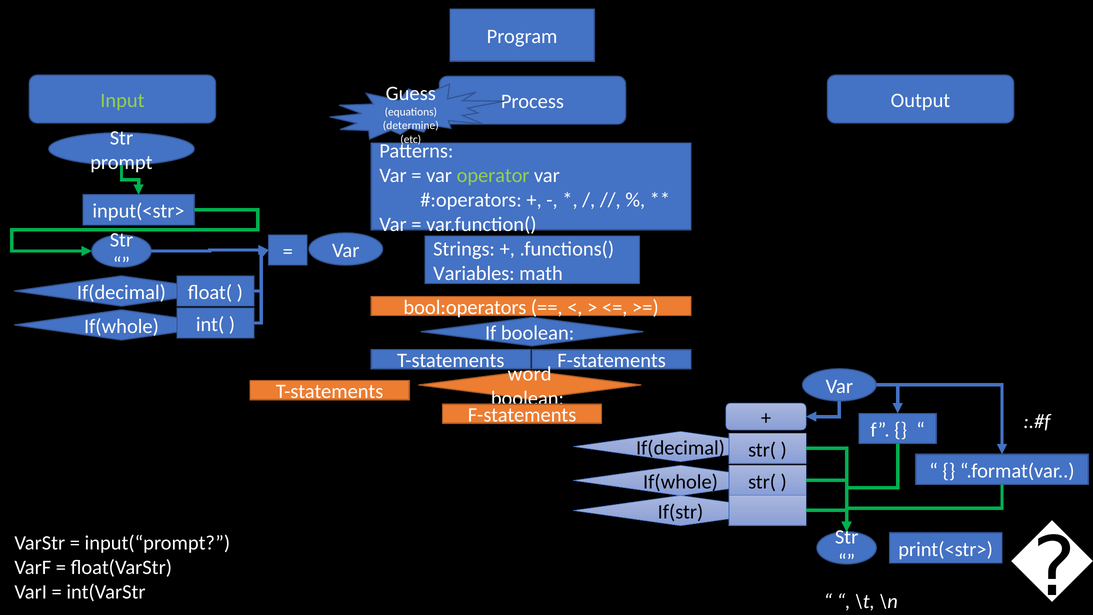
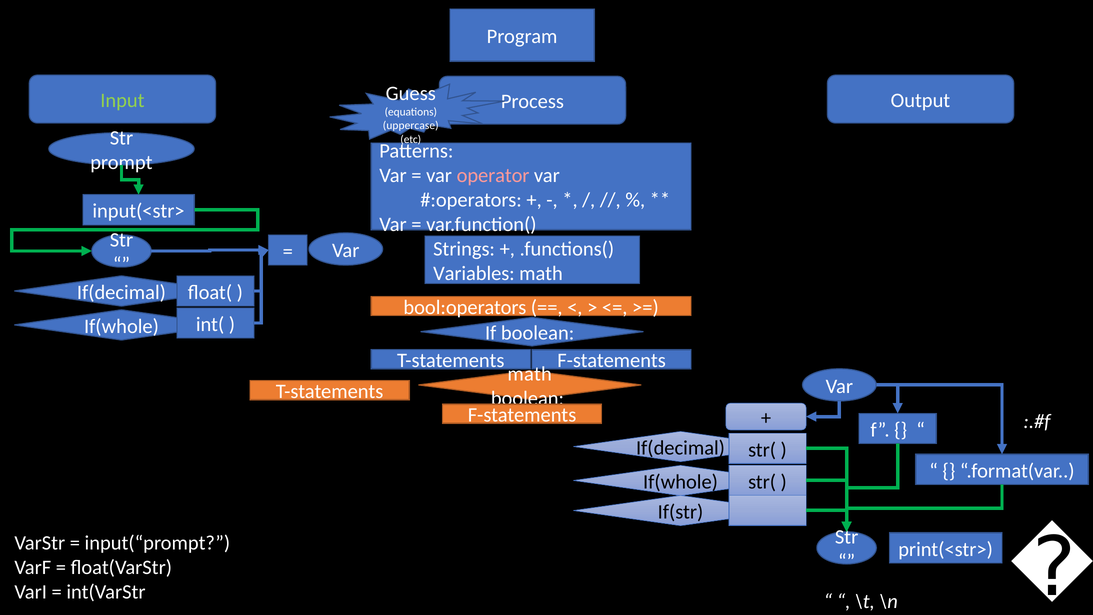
determine: determine -> uppercase (411, 126)
operator colour: light green -> pink (493, 175)
word: word -> math (530, 374)
